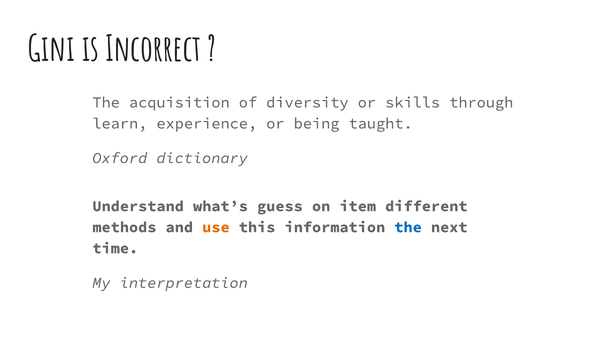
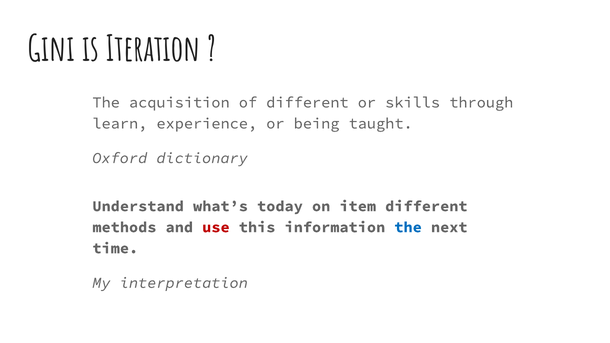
Incorrect: Incorrect -> Iteration (153, 49)
of diversity: diversity -> different (307, 102)
guess: guess -> today (280, 206)
use colour: orange -> red (216, 227)
